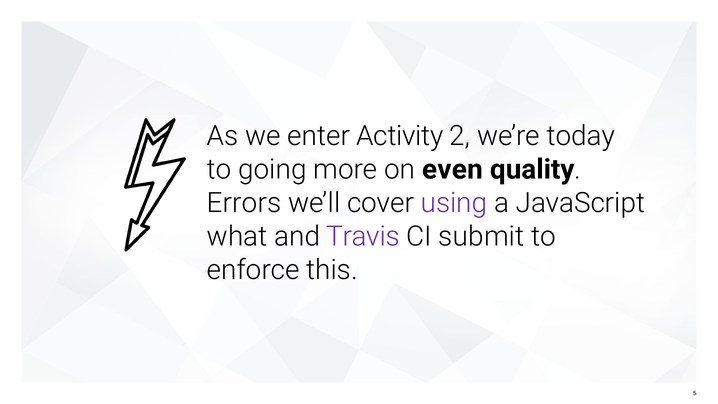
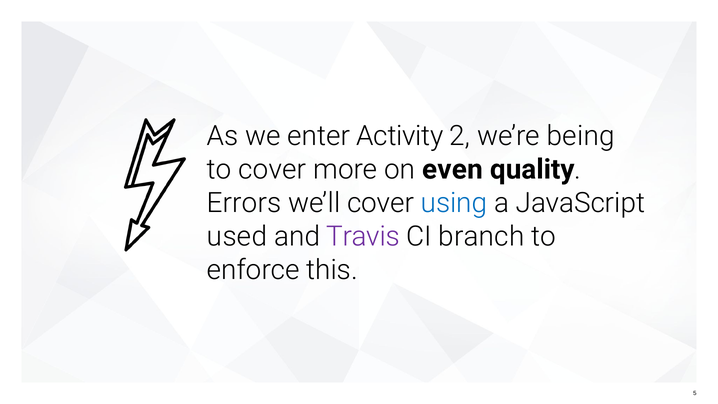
today: today -> being (581, 136)
to going: going -> cover (272, 169)
using colour: purple -> blue (454, 203)
what: what -> used (237, 236)
submit: submit -> branch (481, 236)
